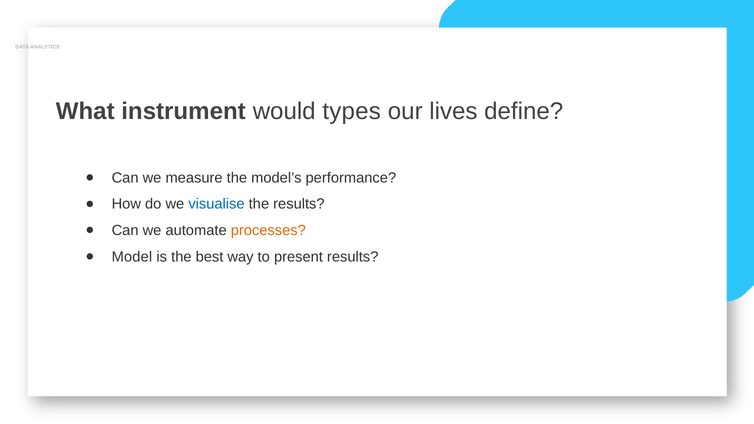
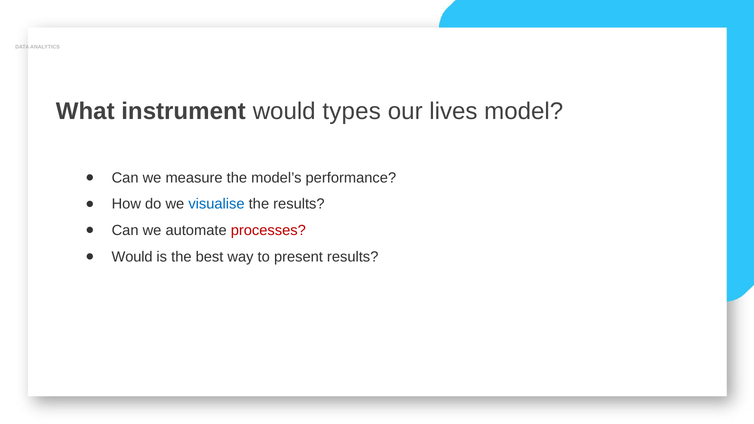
define: define -> model (524, 111)
processes colour: orange -> red (268, 231)
Model: Model -> Would (132, 257)
